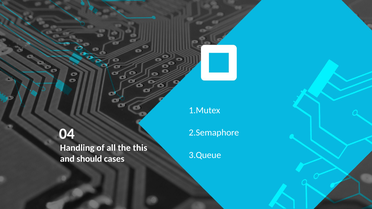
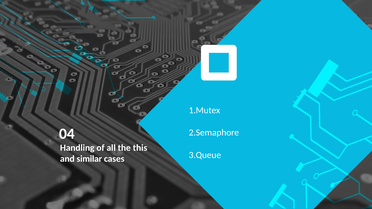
should: should -> similar (89, 159)
